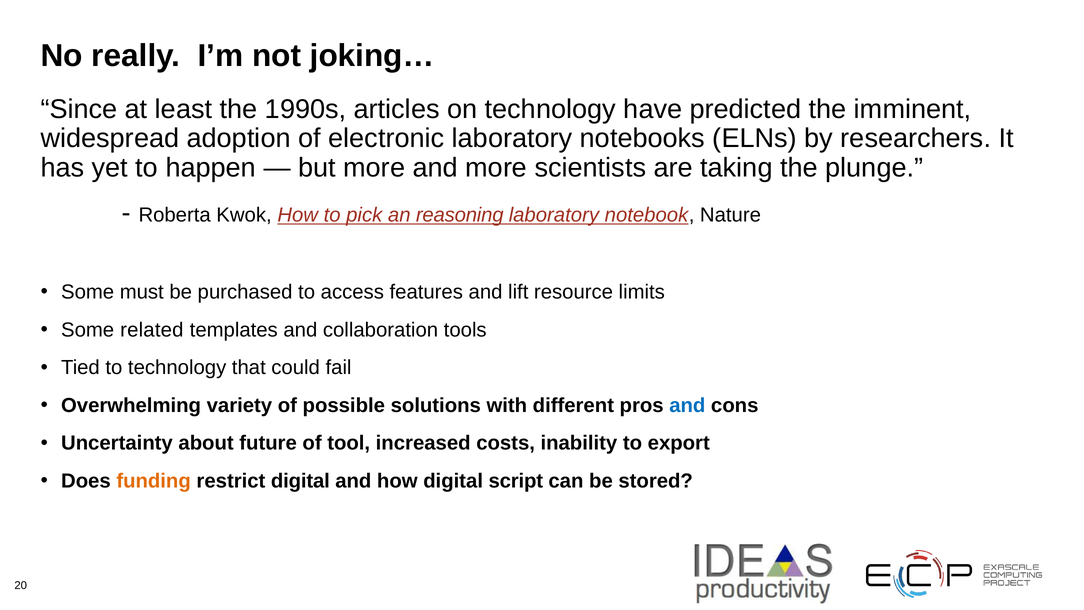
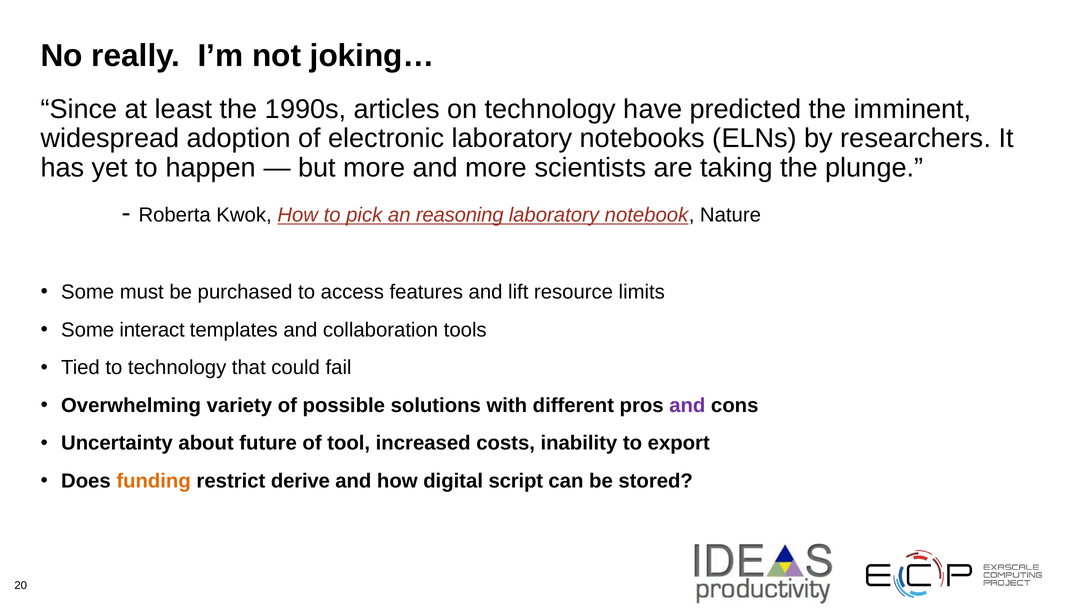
related: related -> interact (152, 330)
and colour: blue -> purple (687, 405)
restrict digital: digital -> derive (300, 481)
